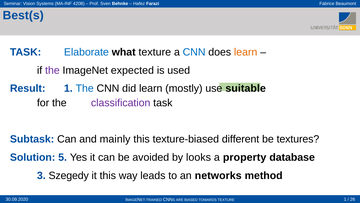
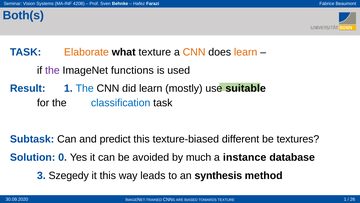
Best(s: Best(s -> Both(s (23, 15)
Elaborate colour: blue -> orange (86, 52)
CNN colour: blue -> orange (194, 52)
expected: expected -> functions (132, 70)
classification colour: purple -> blue (121, 103)
mainly: mainly -> predict (115, 139)
5: 5 -> 0 (63, 157)
looks: looks -> much (199, 157)
property: property -> instance (245, 157)
networks: networks -> synthesis (218, 175)
